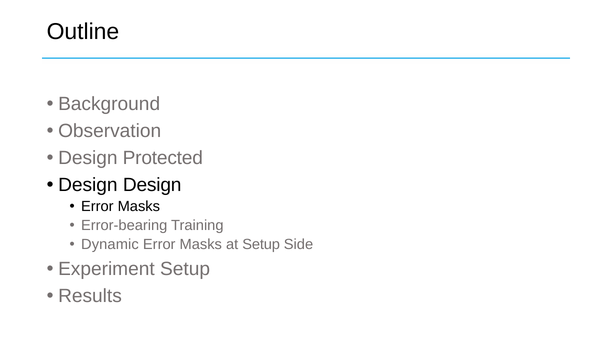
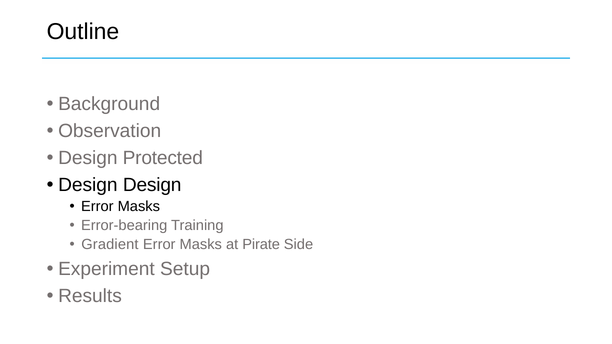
Dynamic: Dynamic -> Gradient (110, 245)
at Setup: Setup -> Pirate (261, 245)
